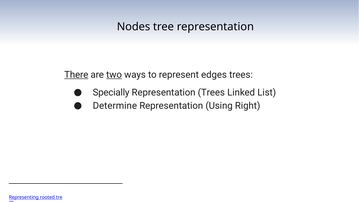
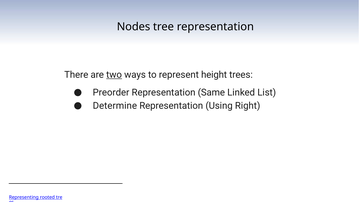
There underline: present -> none (76, 75)
edges: edges -> height (214, 75)
Specially: Specially -> Preorder (111, 93)
Representation Trees: Trees -> Same (211, 93)
